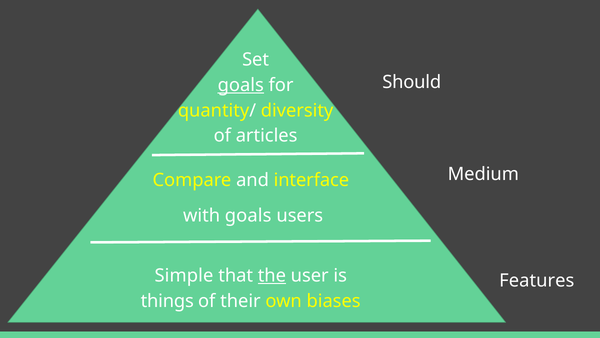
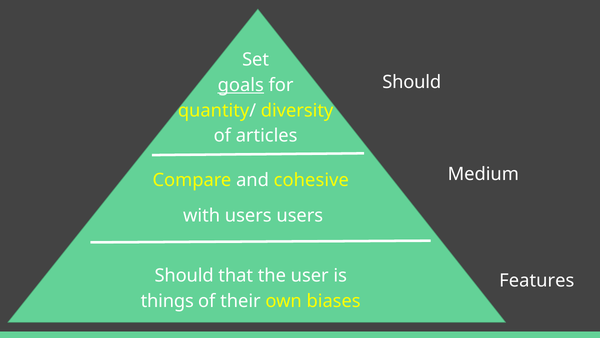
interface: interface -> cohesive (311, 180)
with goals: goals -> users (248, 215)
Simple: Simple -> Should (184, 275)
the underline: present -> none (272, 275)
